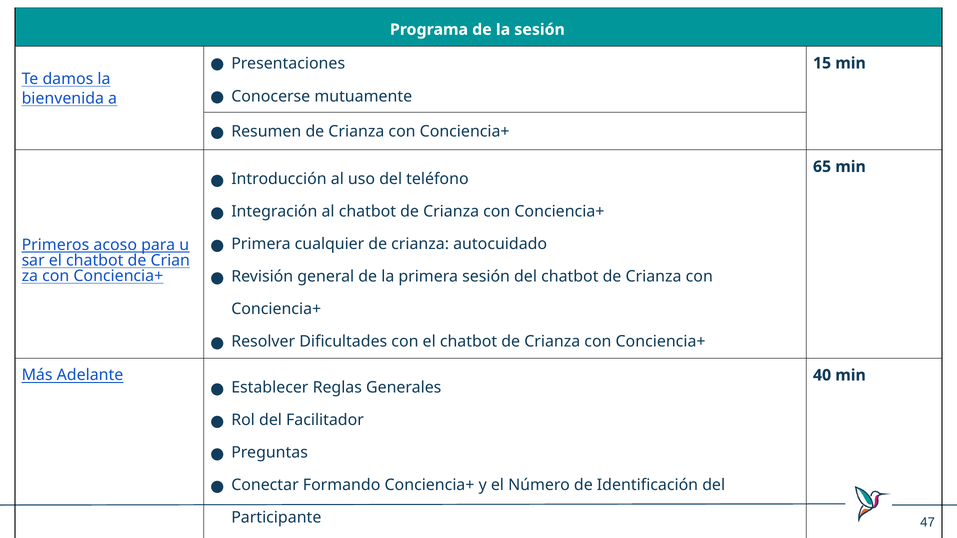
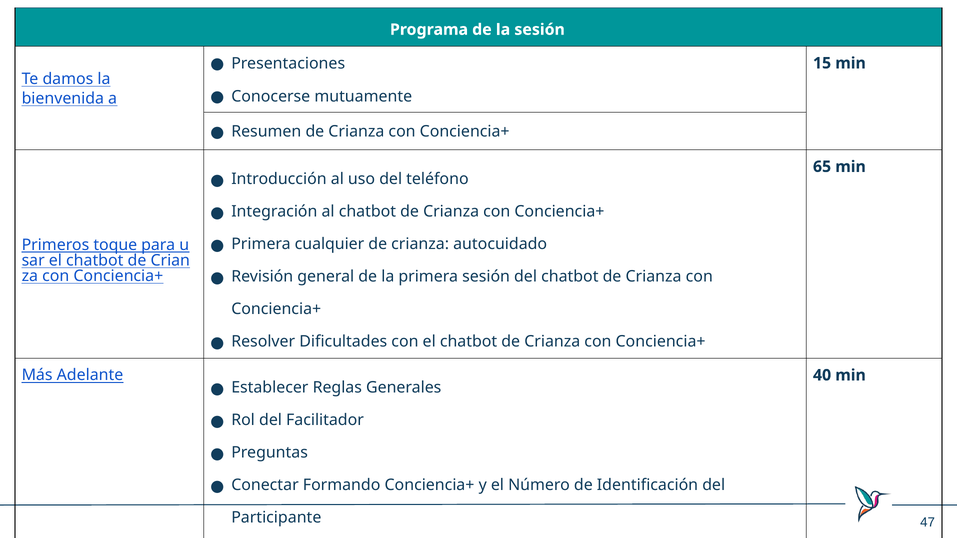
acoso: acoso -> toque (115, 245)
